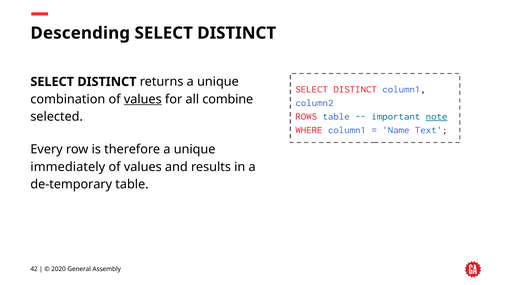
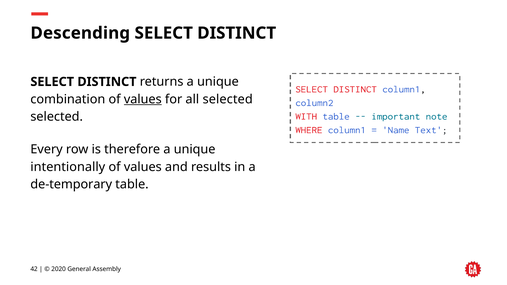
all combine: combine -> selected (228, 99)
ROWS: ROWS -> WITH (306, 116)
note underline: present -> none (437, 116)
immediately: immediately -> intentionally (68, 167)
